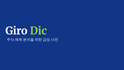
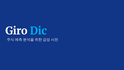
Dic colour: light green -> light blue (38, 31)
